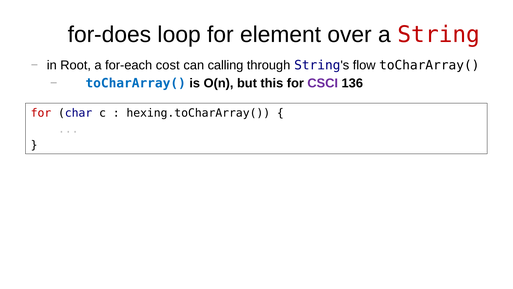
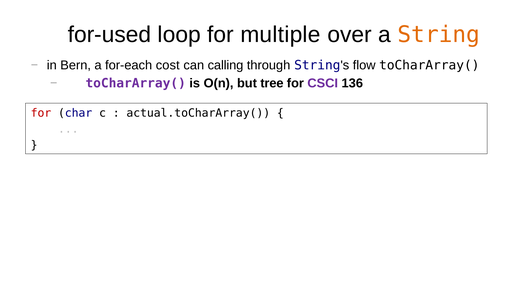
for-does: for-does -> for-used (110, 35)
element: element -> multiple (280, 35)
String colour: red -> orange (439, 35)
Root: Root -> Bern (76, 65)
toCharArray( colour: blue -> purple (136, 83)
this: this -> tree (272, 83)
hexing.toCharArray(: hexing.toCharArray( -> actual.toCharArray( (198, 113)
